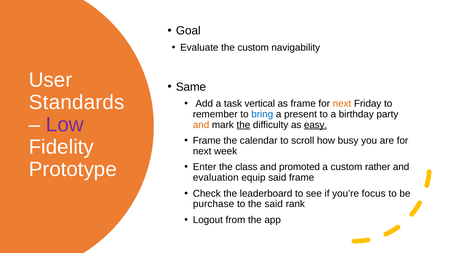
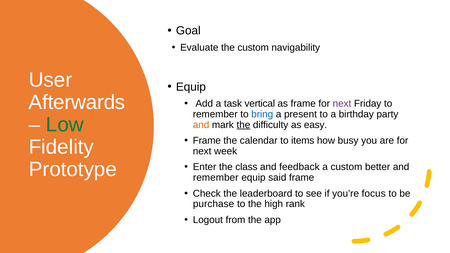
Same: Same -> Equip (191, 87)
Standards: Standards -> Afterwards (77, 102)
next colour: orange -> purple (342, 104)
Low colour: purple -> green (65, 125)
easy underline: present -> none (316, 125)
scroll: scroll -> items (303, 141)
promoted: promoted -> feedback (299, 167)
rather: rather -> better (378, 167)
evaluation: evaluation -> remember (216, 178)
the said: said -> high (274, 204)
